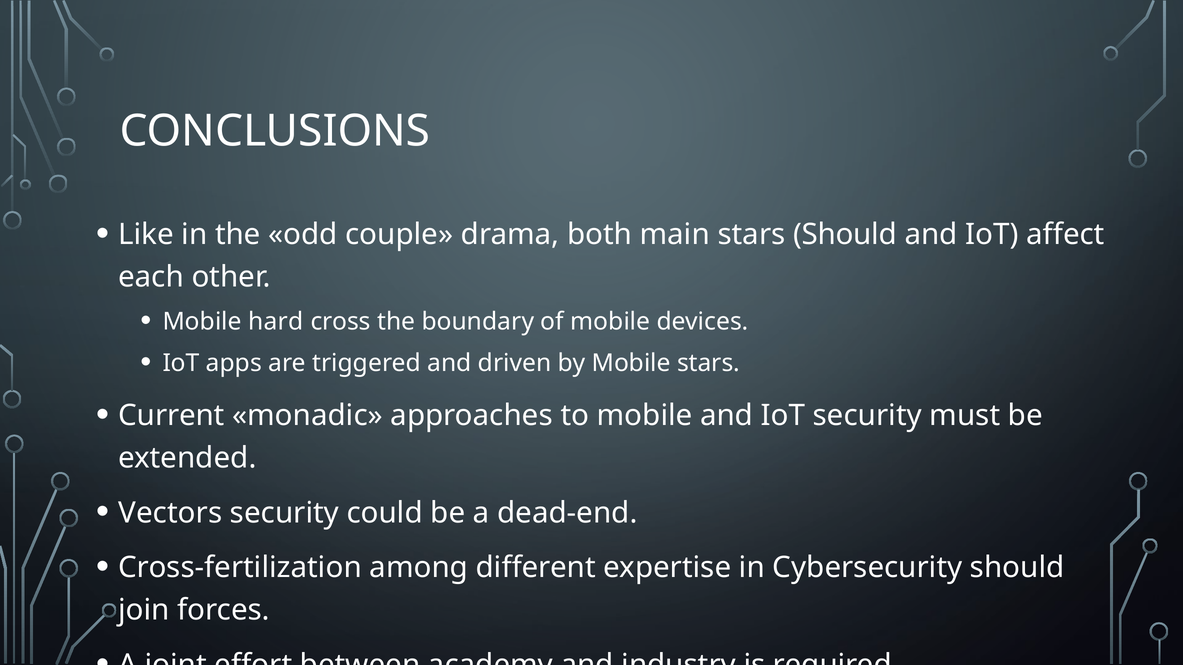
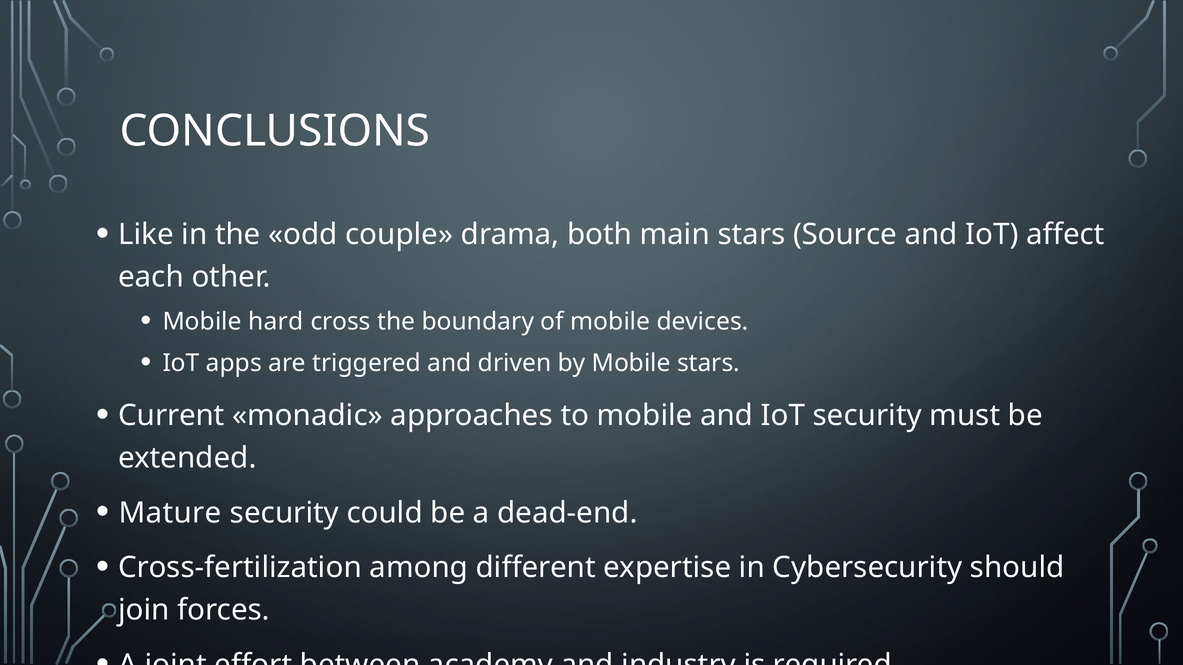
stars Should: Should -> Source (845, 235)
Vectors: Vectors -> Mature (170, 513)
